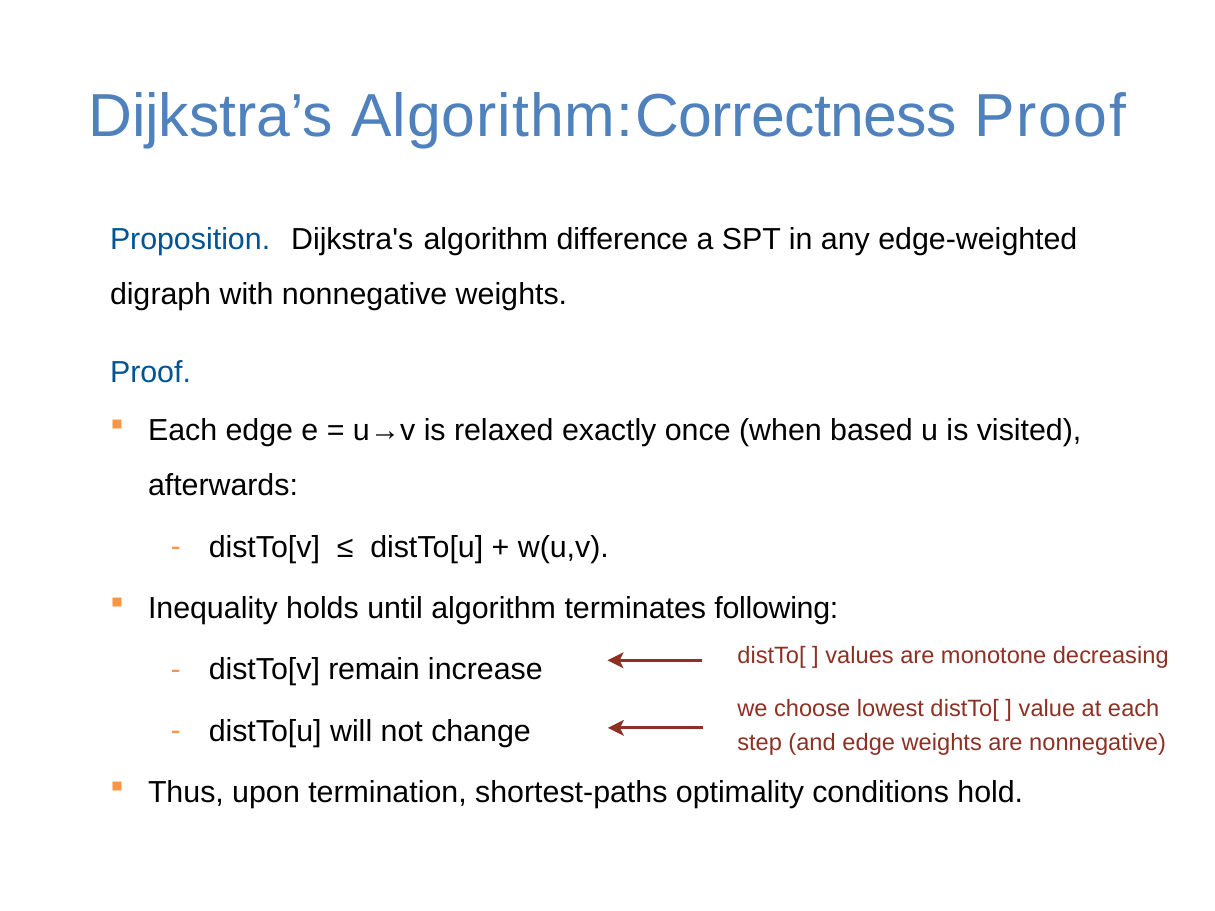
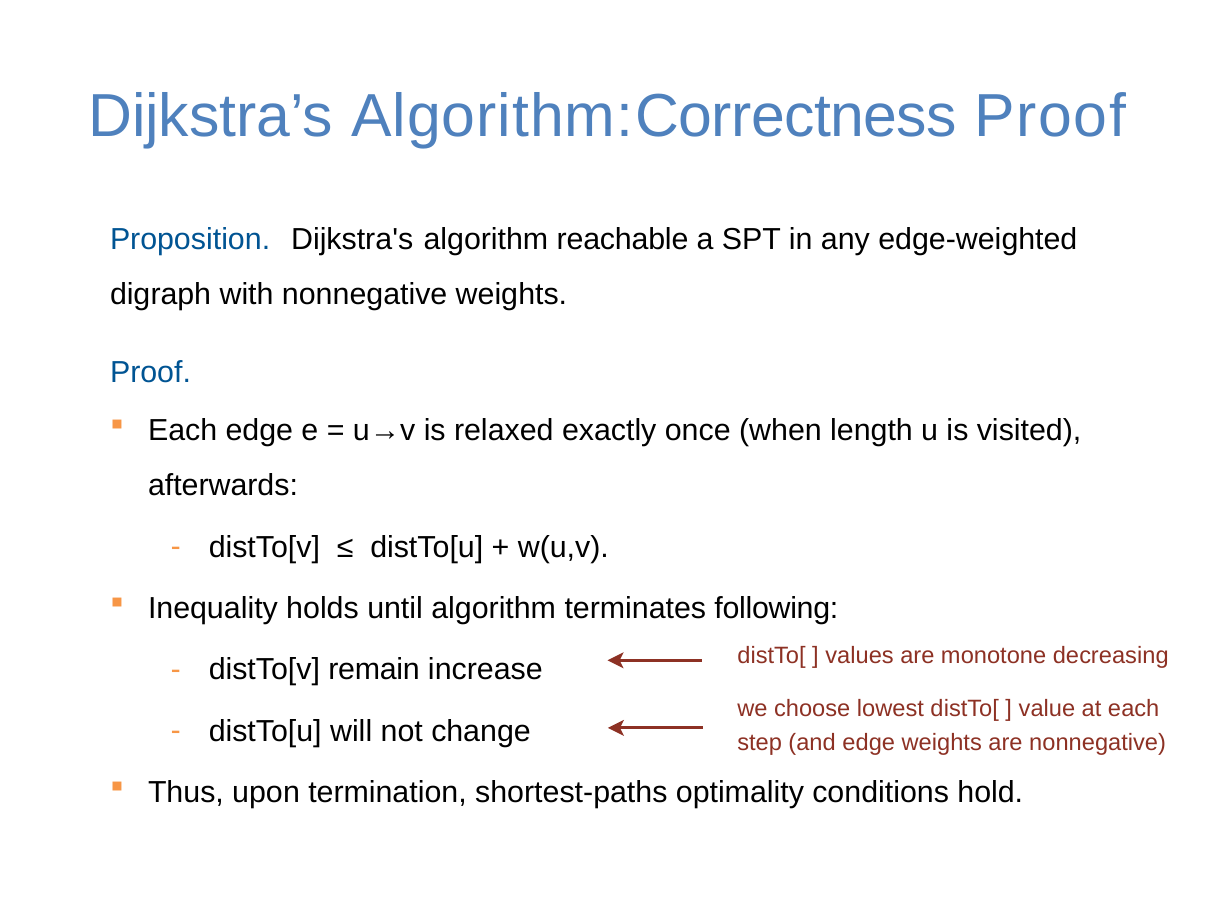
difference: difference -> reachable (623, 240)
based: based -> length (871, 431)
